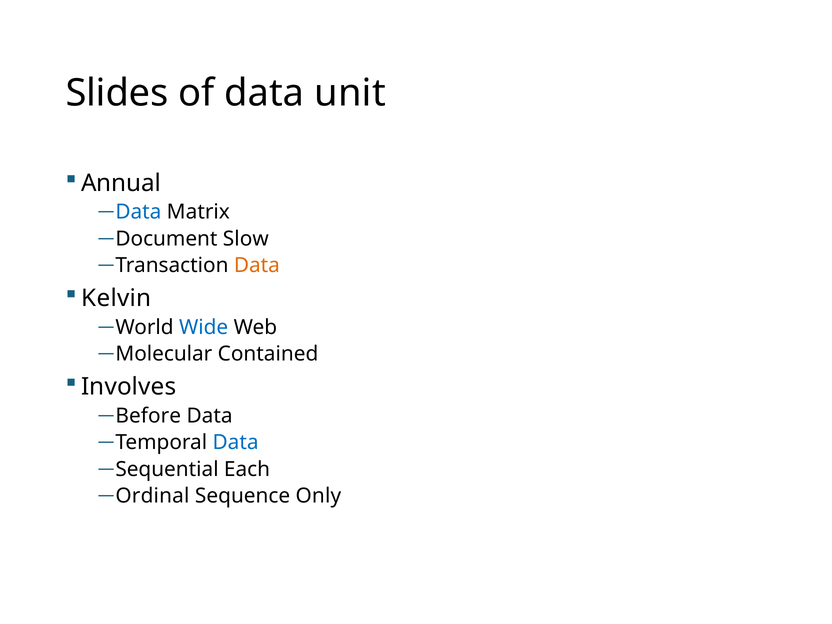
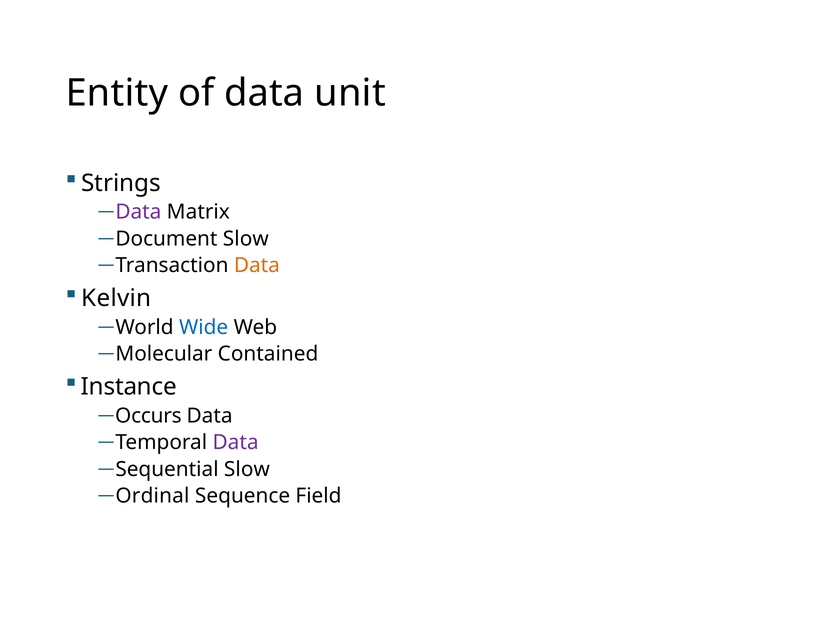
Slides: Slides -> Entity (117, 93)
Annual: Annual -> Strings (121, 183)
Data colour: blue -> purple (138, 212)
Involves: Involves -> Instance (129, 387)
Before: Before -> Occurs (148, 416)
Data colour: blue -> purple (236, 442)
Sequential Each: Each -> Slow (247, 469)
Only: Only -> Field (318, 496)
